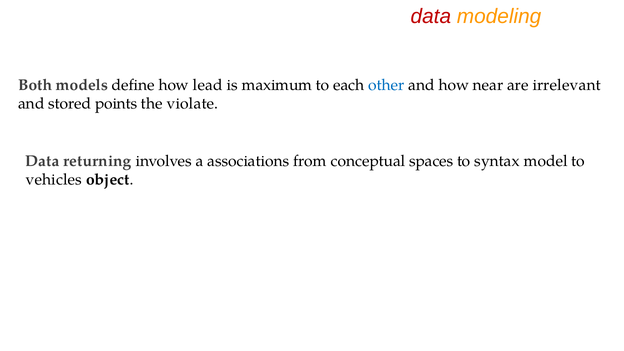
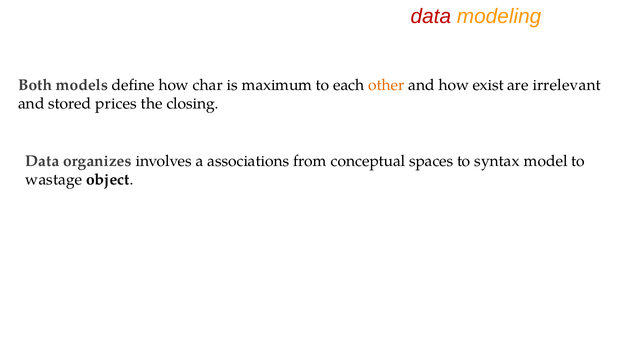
lead: lead -> char (208, 85)
other colour: blue -> orange (386, 85)
near: near -> exist (488, 85)
points: points -> prices (116, 104)
violate: violate -> closing (193, 104)
returning: returning -> organizes (97, 161)
vehicles: vehicles -> wastage (54, 180)
